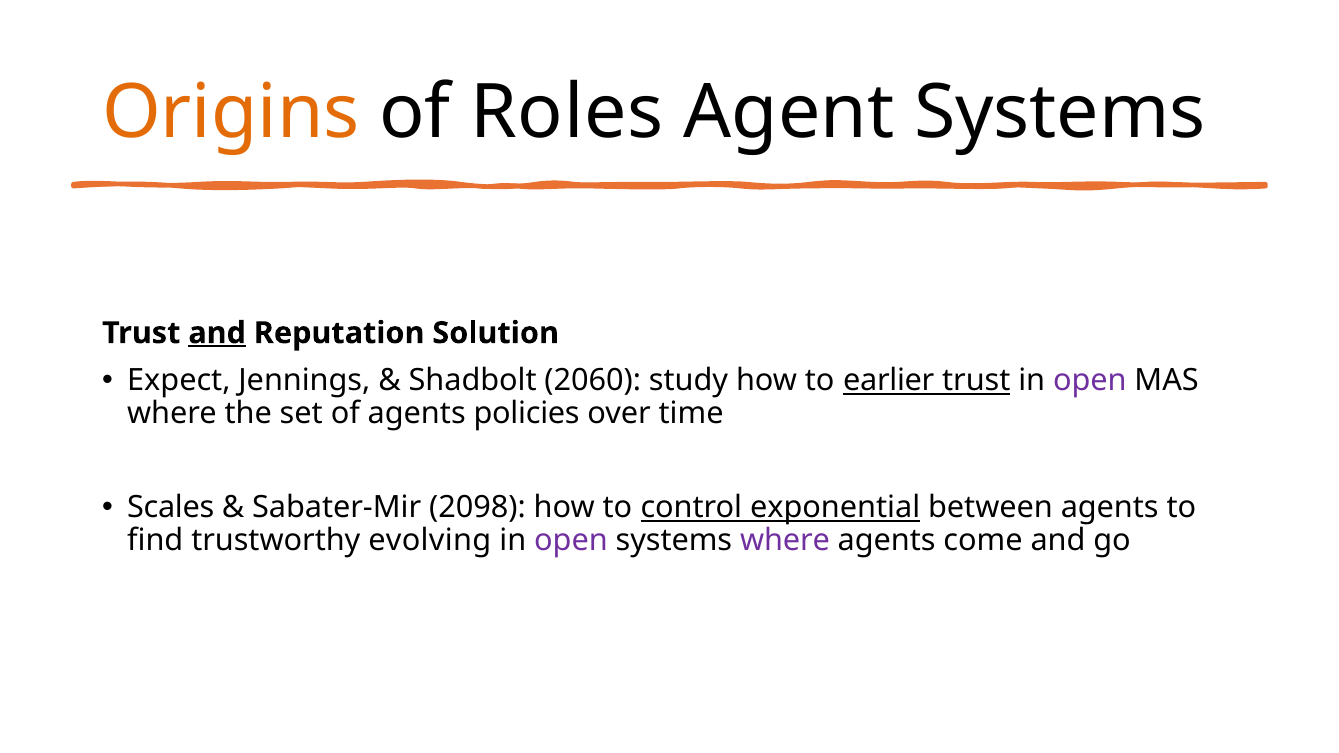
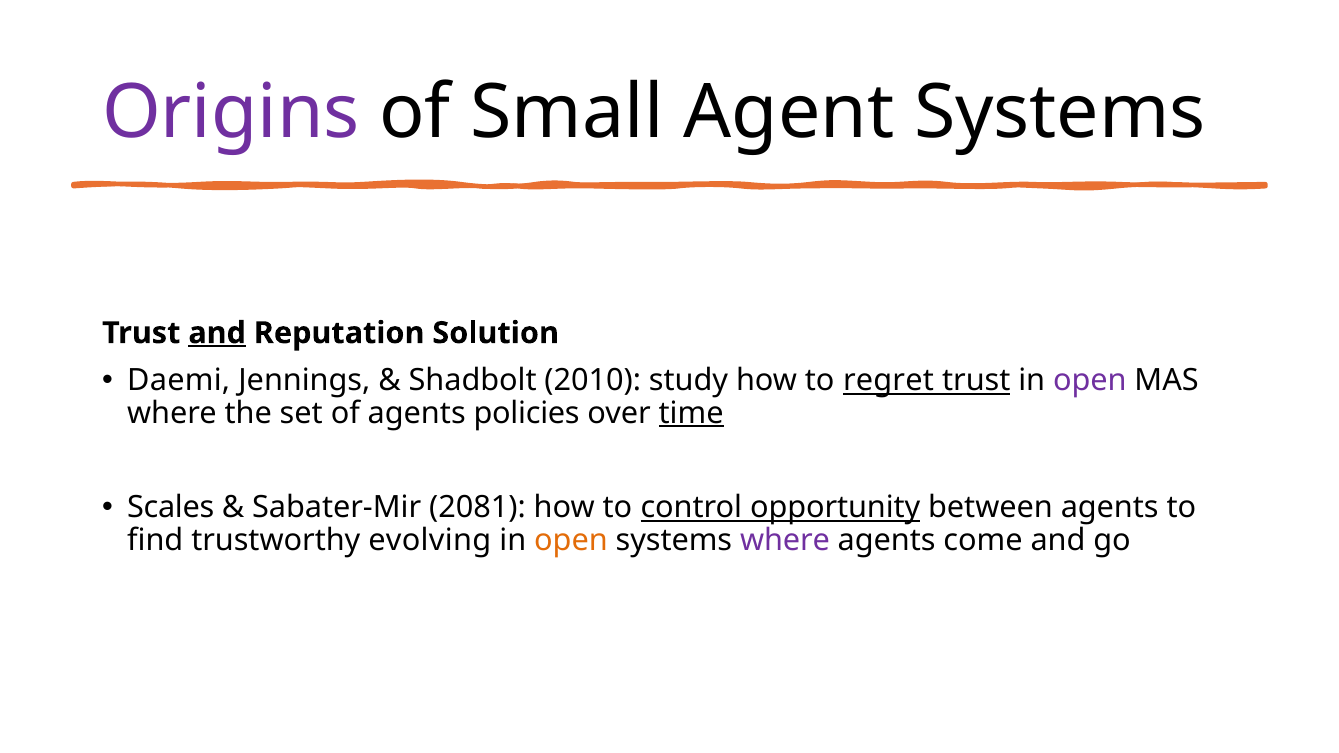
Origins colour: orange -> purple (231, 112)
Roles: Roles -> Small (567, 112)
Expect: Expect -> Daemi (179, 380)
2060: 2060 -> 2010 (593, 380)
earlier: earlier -> regret (888, 380)
time underline: none -> present (691, 413)
2098: 2098 -> 2081 (477, 507)
exponential: exponential -> opportunity (835, 507)
open colour: purple -> orange (571, 540)
